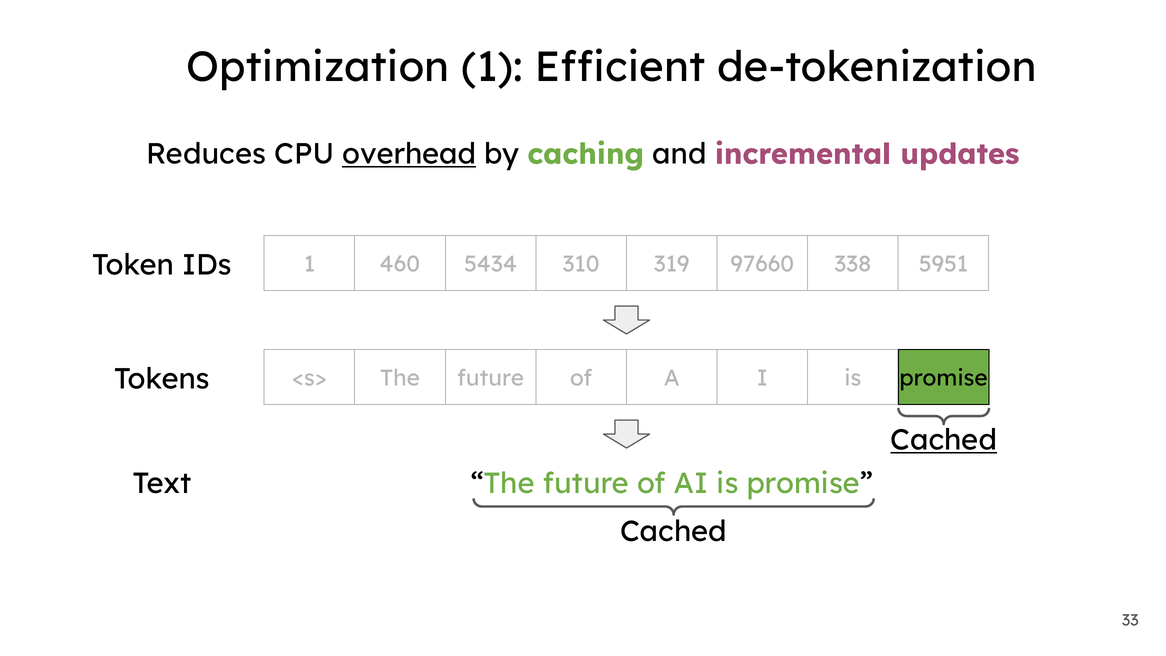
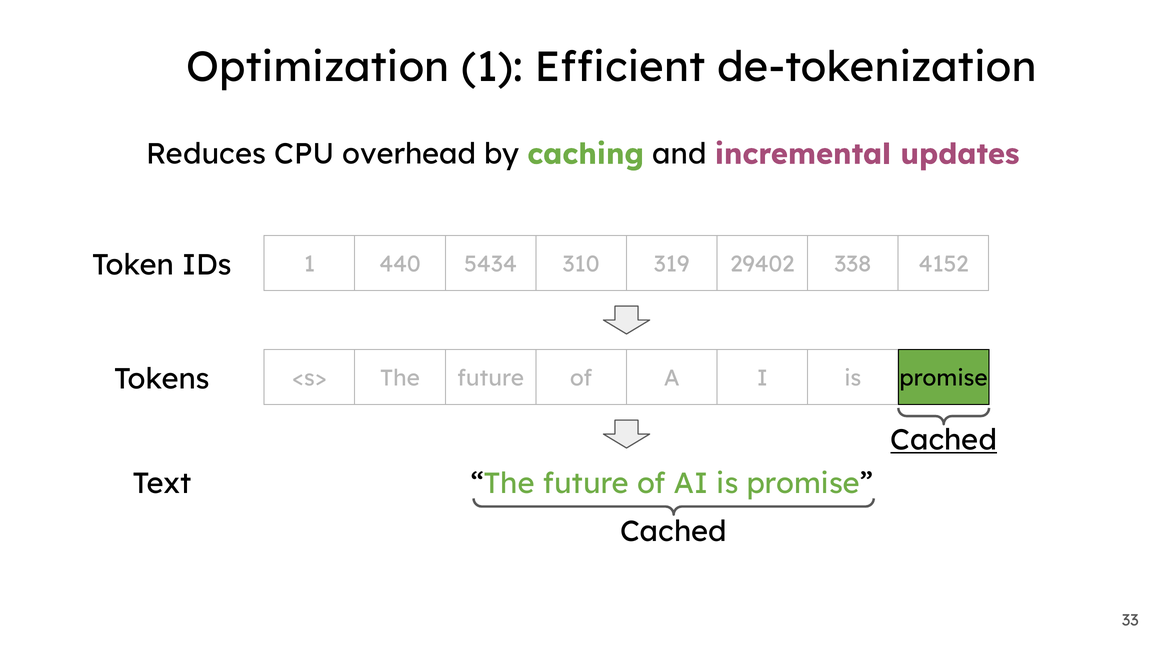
overhead underline: present -> none (409, 154)
460: 460 -> 440 (400, 264)
97660: 97660 -> 29402 (762, 264)
5951: 5951 -> 4152 (944, 264)
